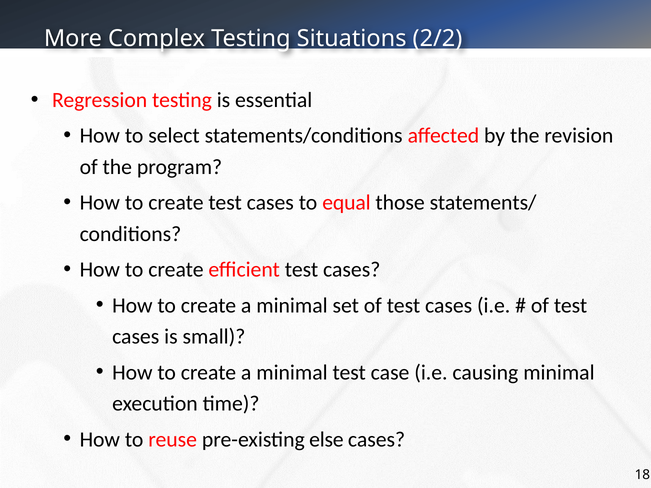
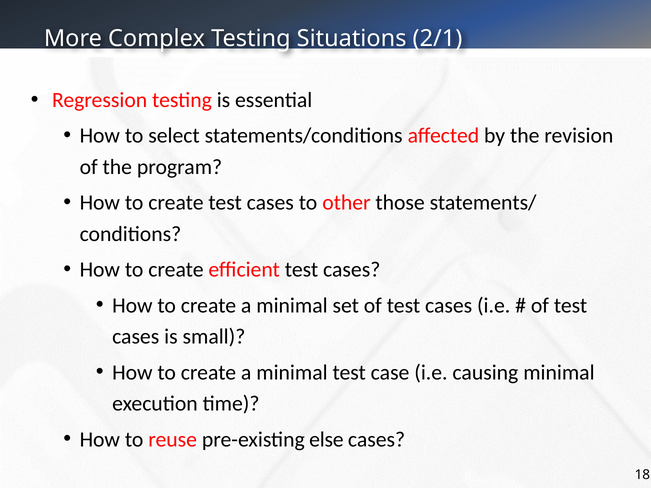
2/2: 2/2 -> 2/1 (437, 38)
equal: equal -> other (346, 203)
